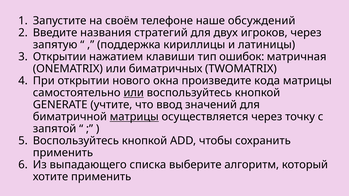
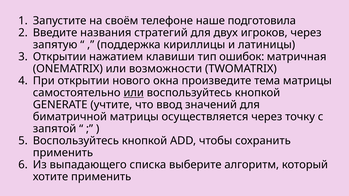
обсуждений: обсуждений -> подготовила (262, 21)
биматричных: биматричных -> возможности (166, 69)
кода: кода -> тема (267, 81)
матрицы underline: present -> none (134, 117)
